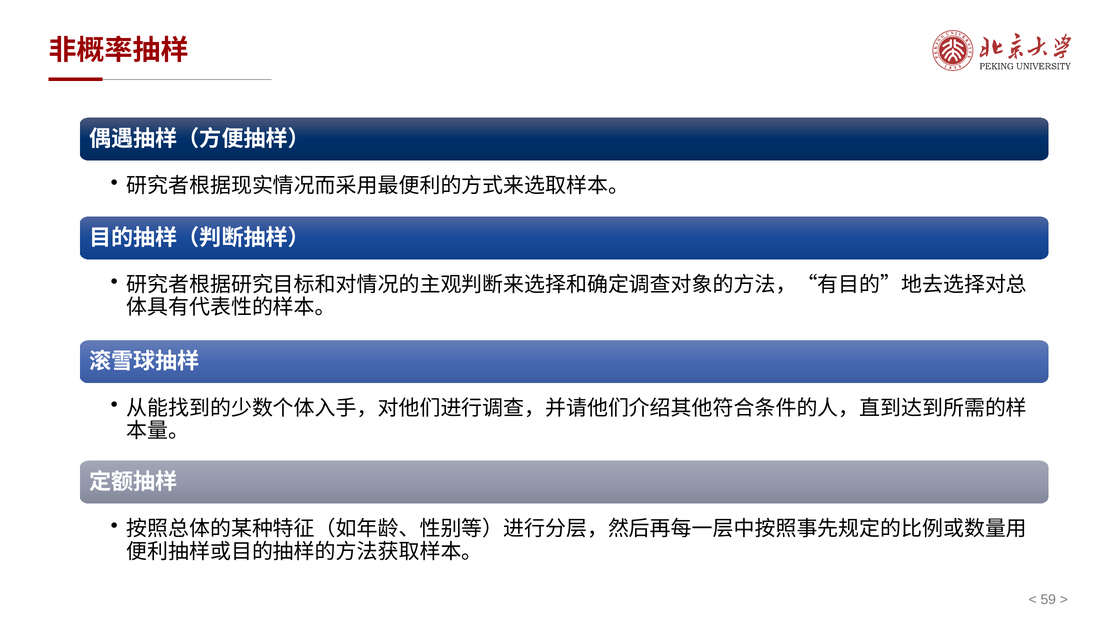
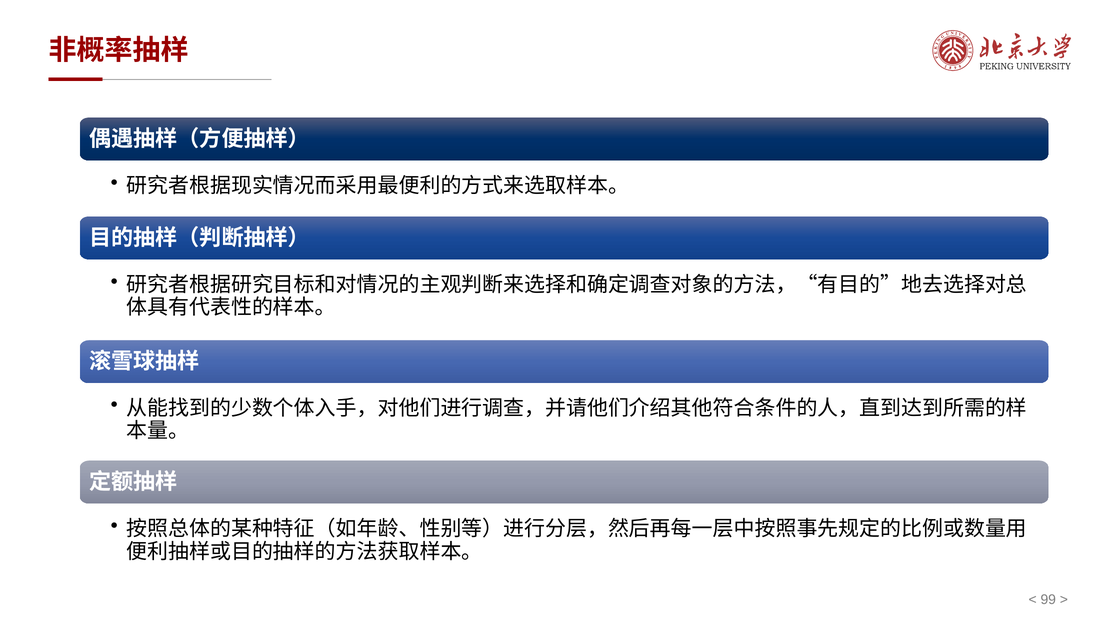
59: 59 -> 99 (1048, 600)
